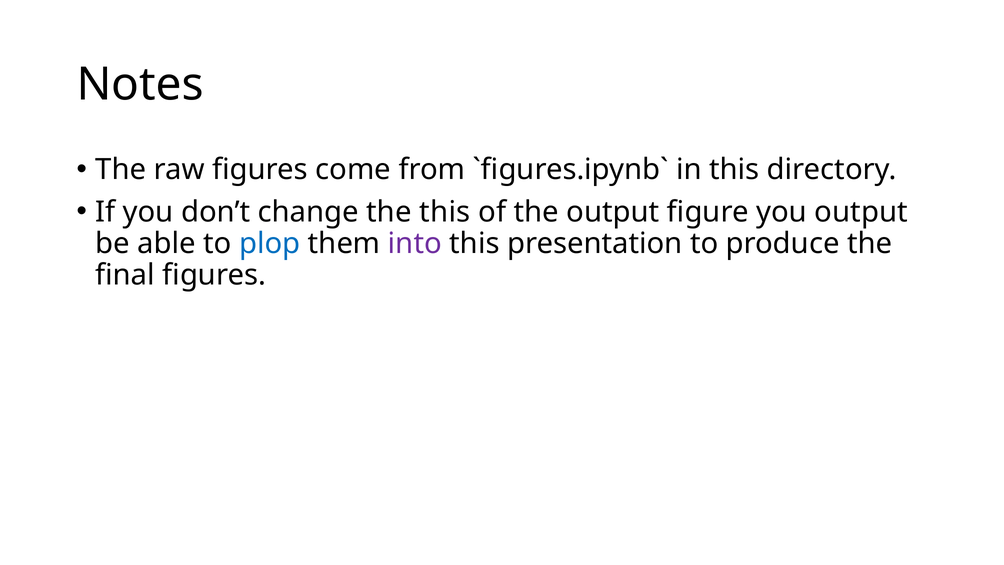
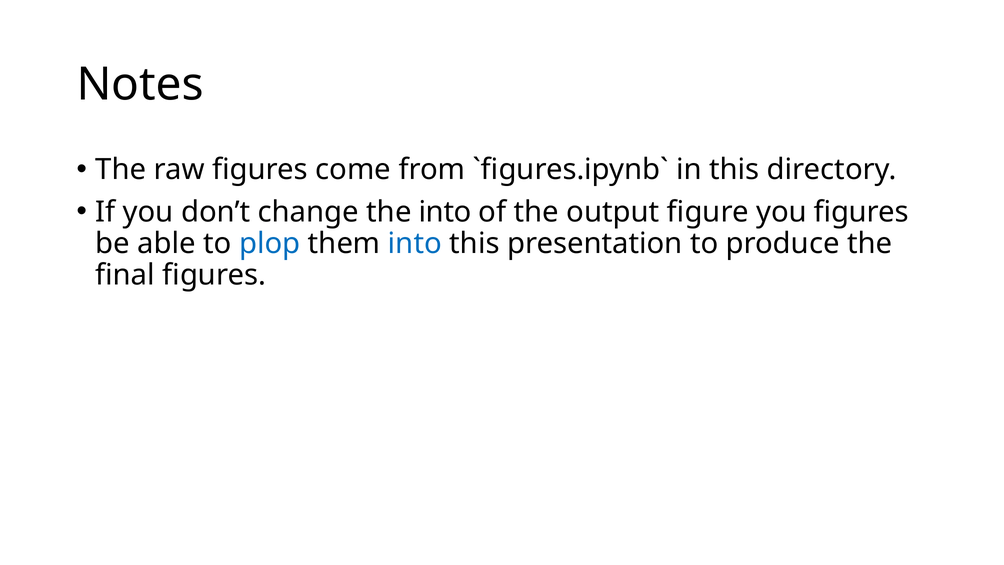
the this: this -> into (445, 212)
you output: output -> figures (861, 212)
into colour: purple -> blue (415, 243)
